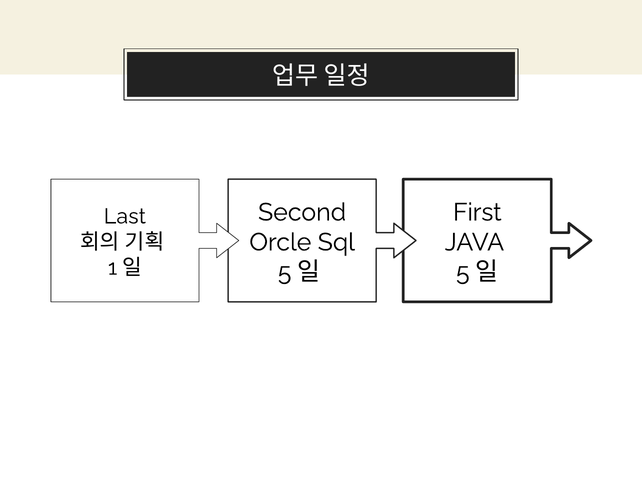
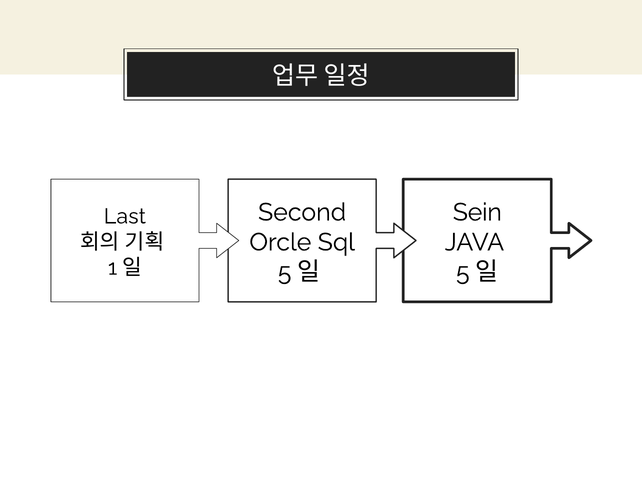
First: First -> Sein (477, 213)
